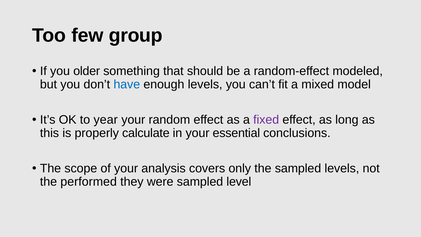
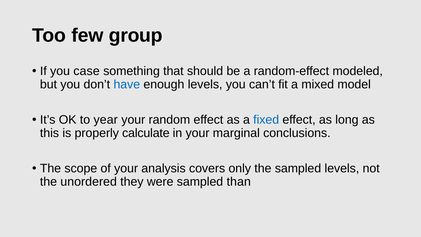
older: older -> case (87, 71)
fixed colour: purple -> blue (266, 120)
essential: essential -> marginal (236, 133)
performed: performed -> unordered (89, 182)
level: level -> than (239, 182)
